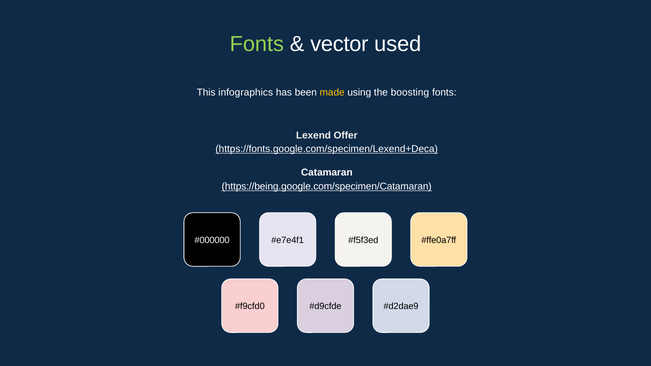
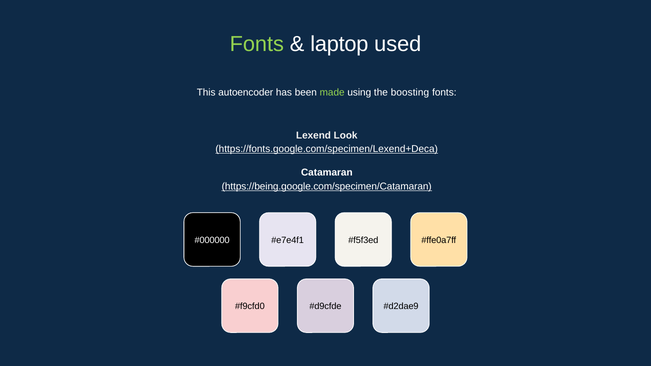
vector: vector -> laptop (339, 44)
infographics: infographics -> autoencoder (246, 92)
made colour: yellow -> light green (332, 92)
Offer: Offer -> Look (346, 135)
